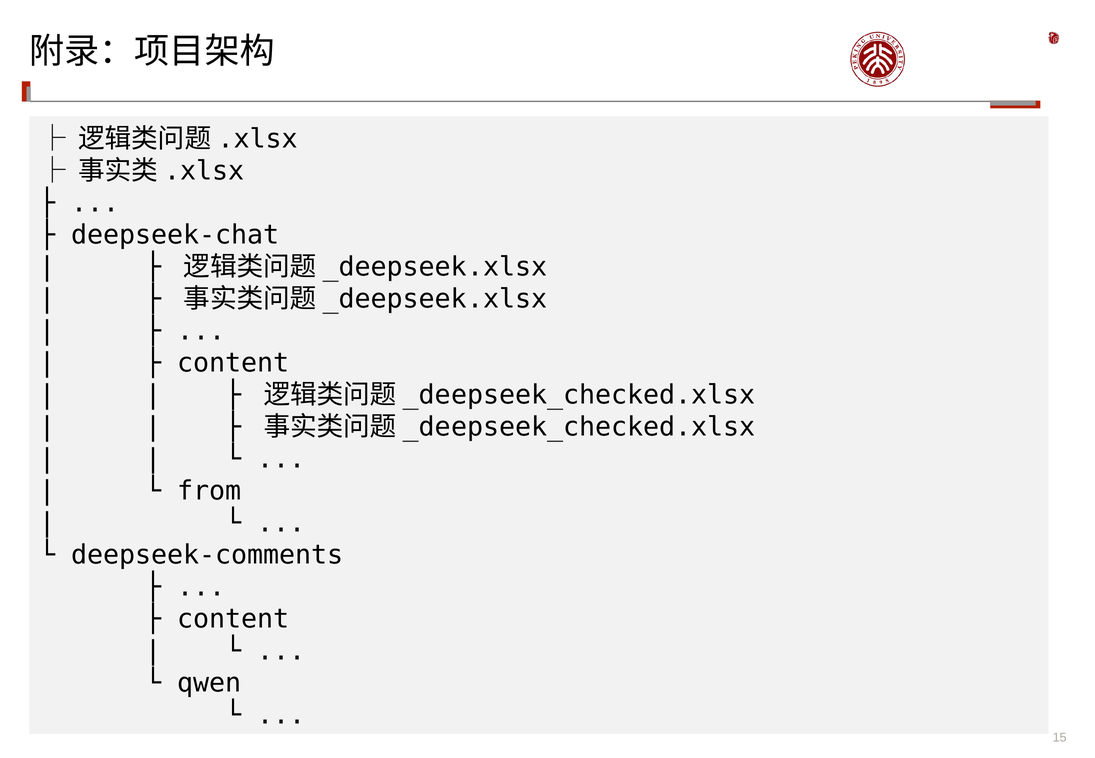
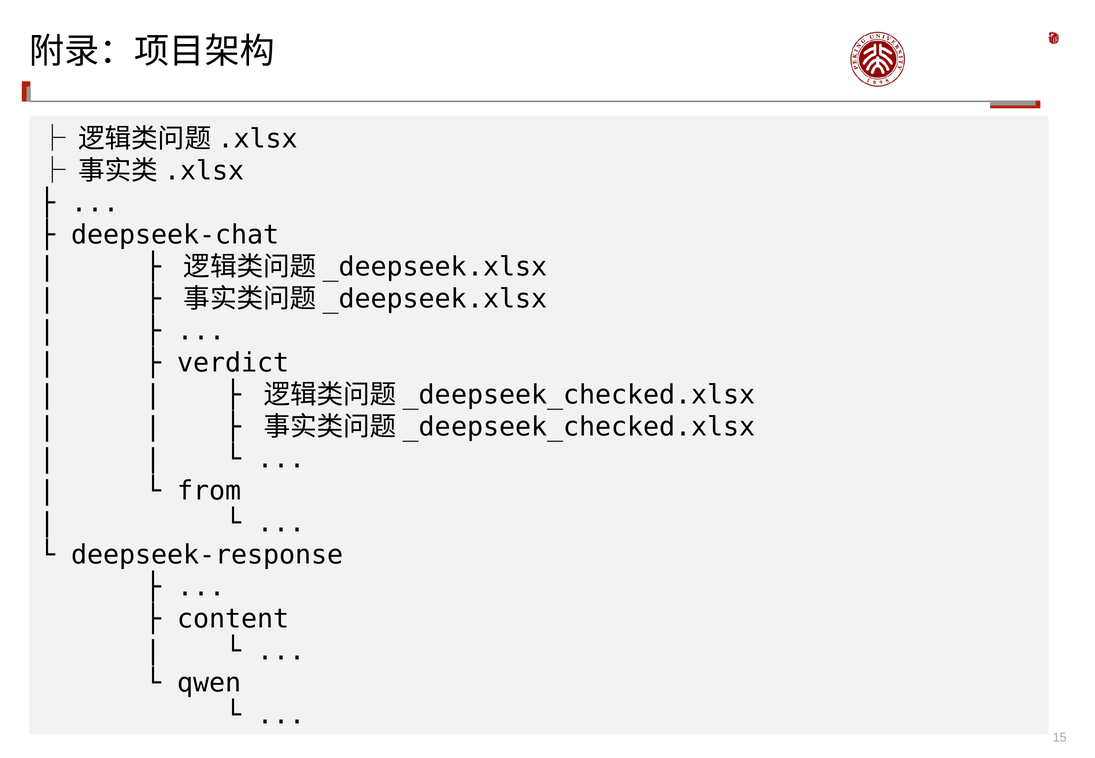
content: content -> verdict (233, 363)
deepseek-comments: deepseek-comments -> deepseek-response (207, 555)
